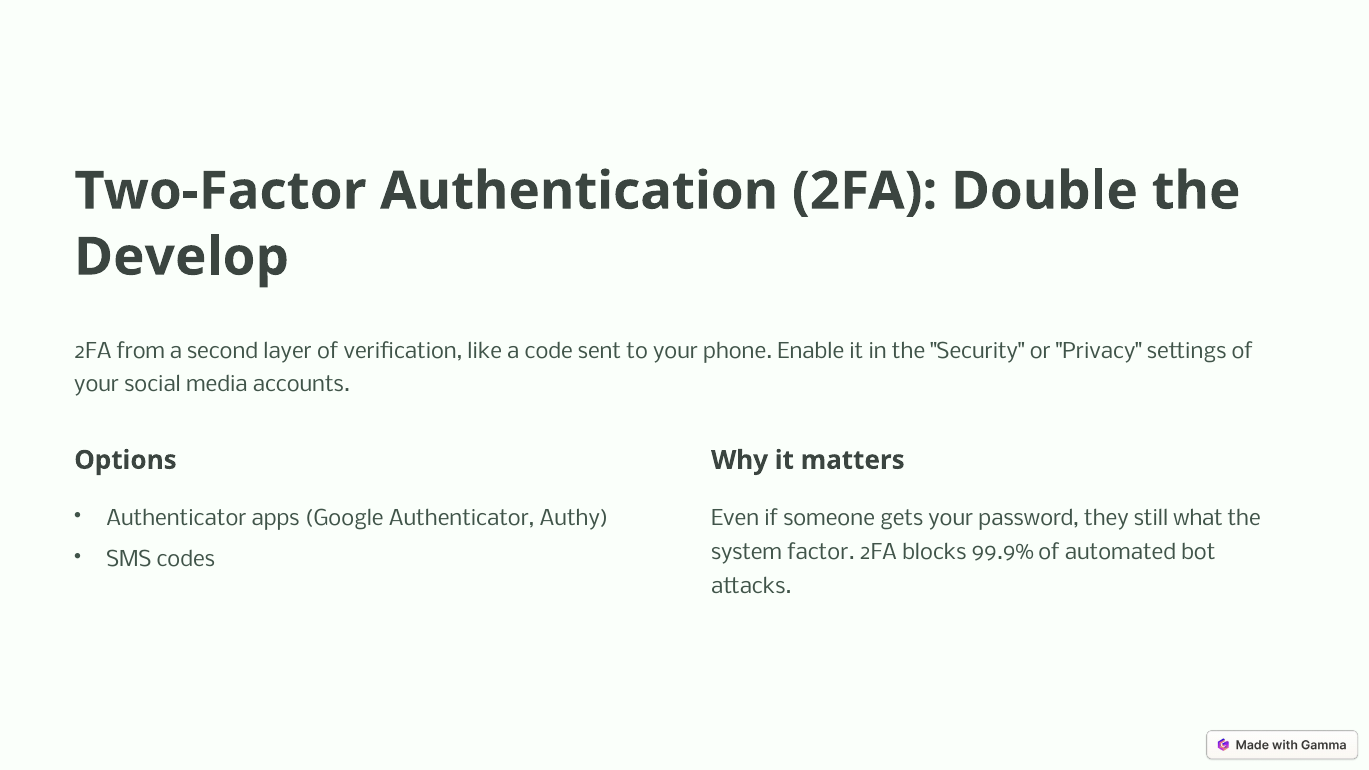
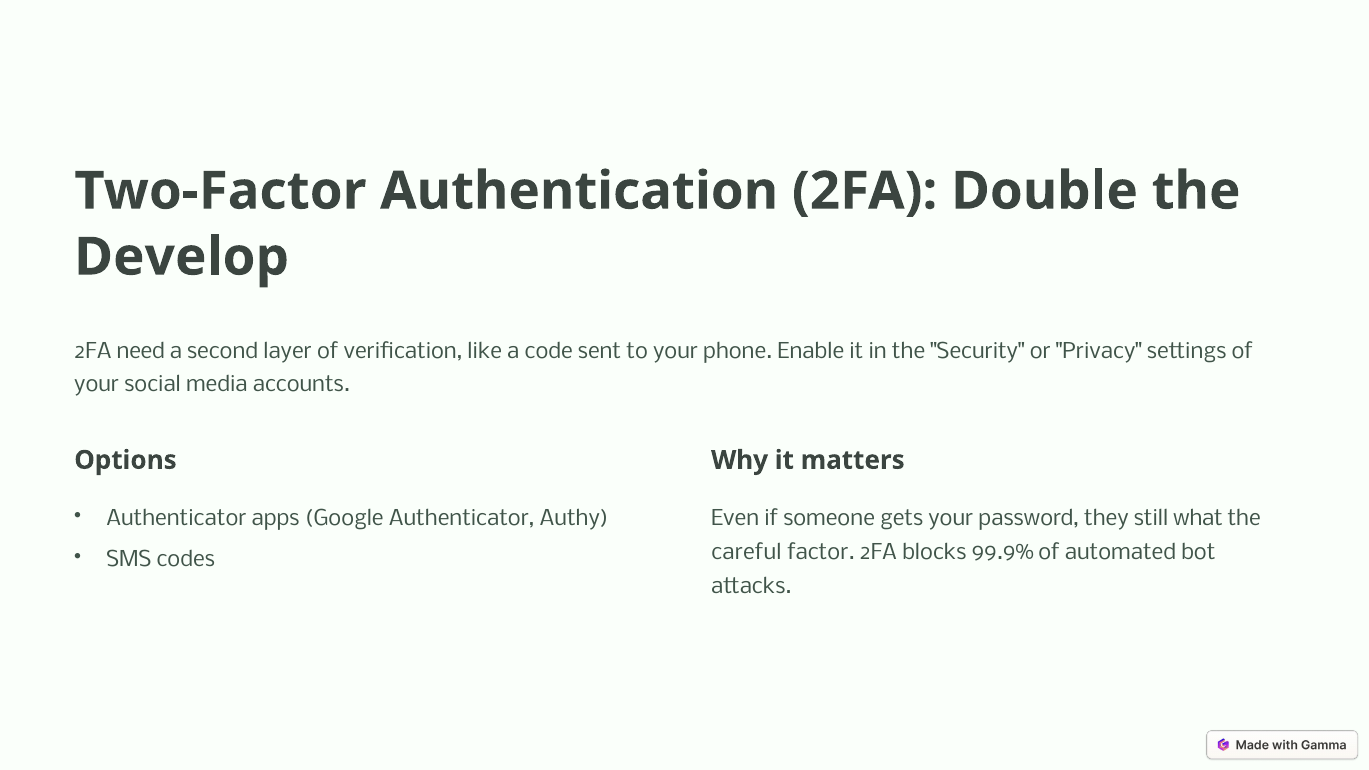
from: from -> need (141, 351)
system: system -> careful (746, 552)
